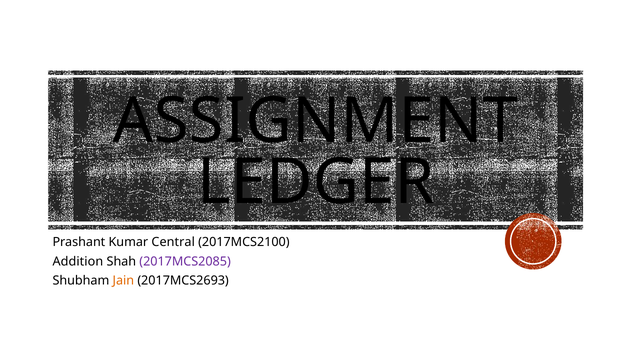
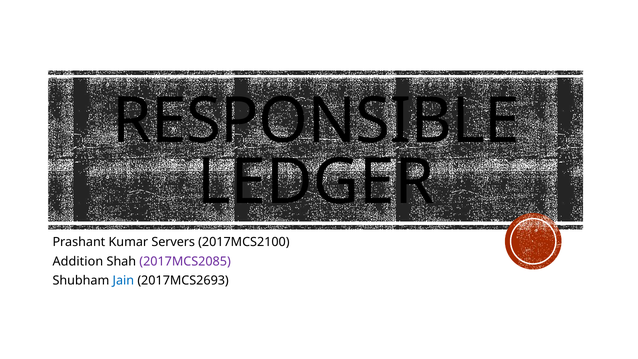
ASSIGNMENT: ASSIGNMENT -> RESPONSIBLE (316, 121)
Central: Central -> Servers (173, 242)
Jain colour: orange -> blue (123, 281)
